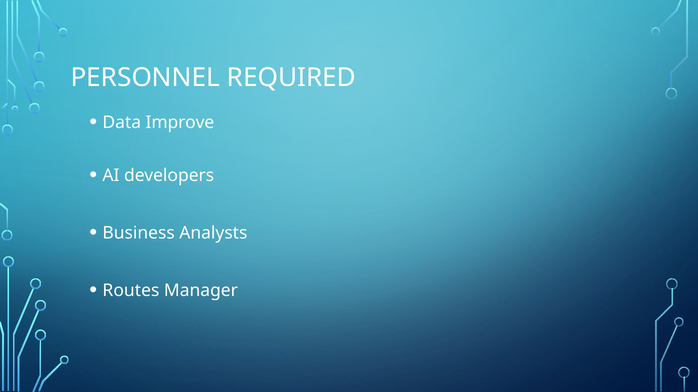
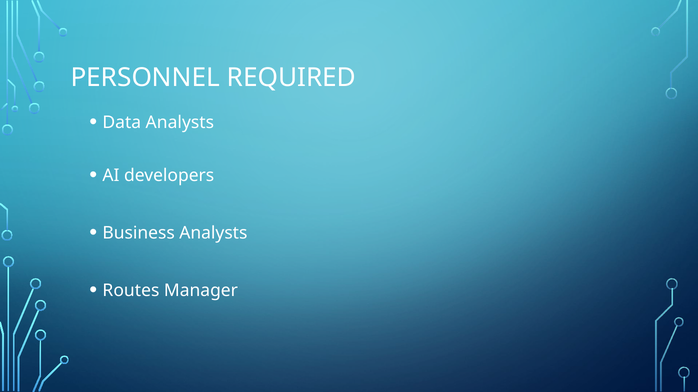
Data Improve: Improve -> Analysts (180, 123)
